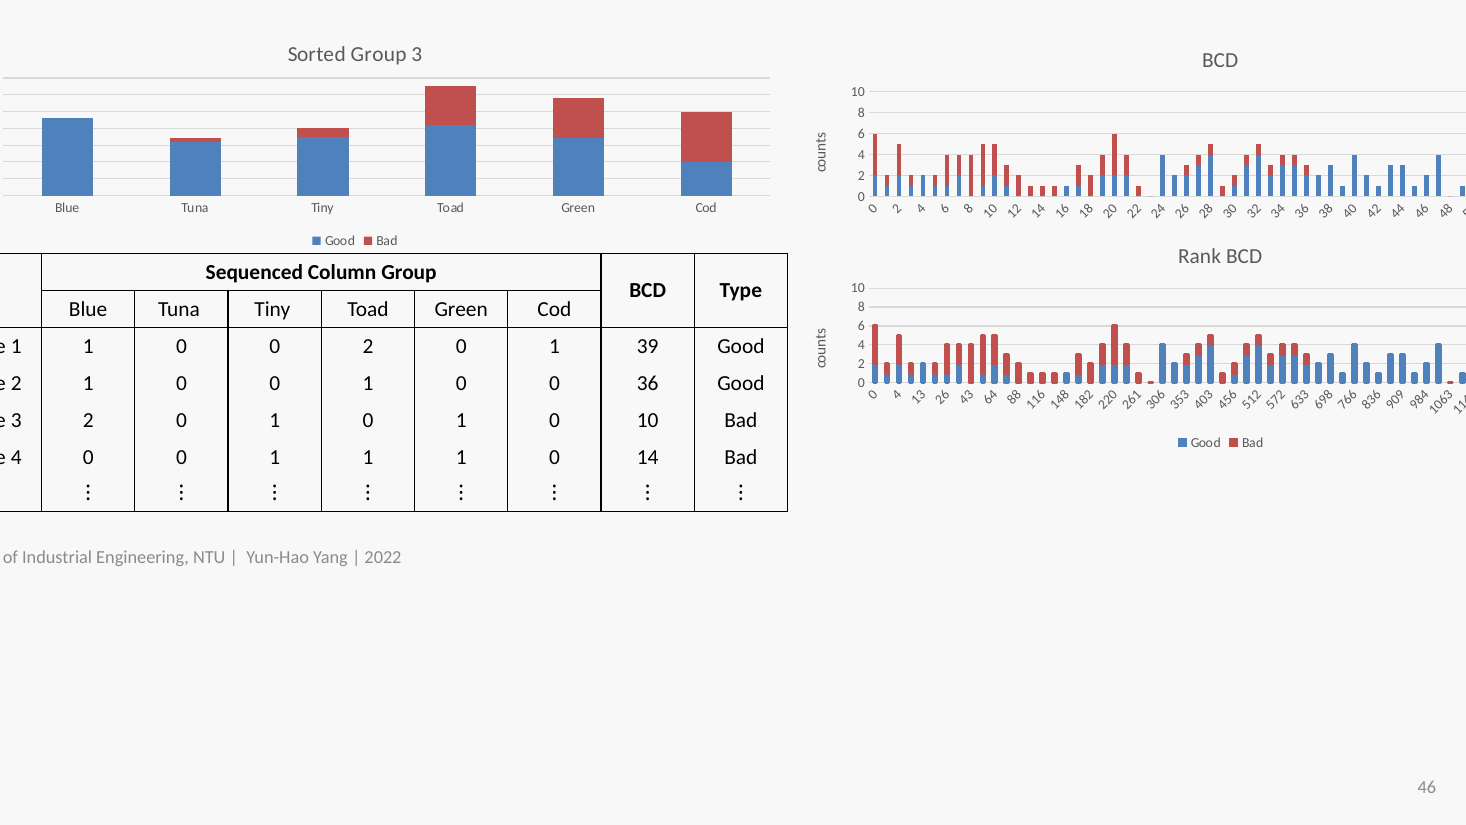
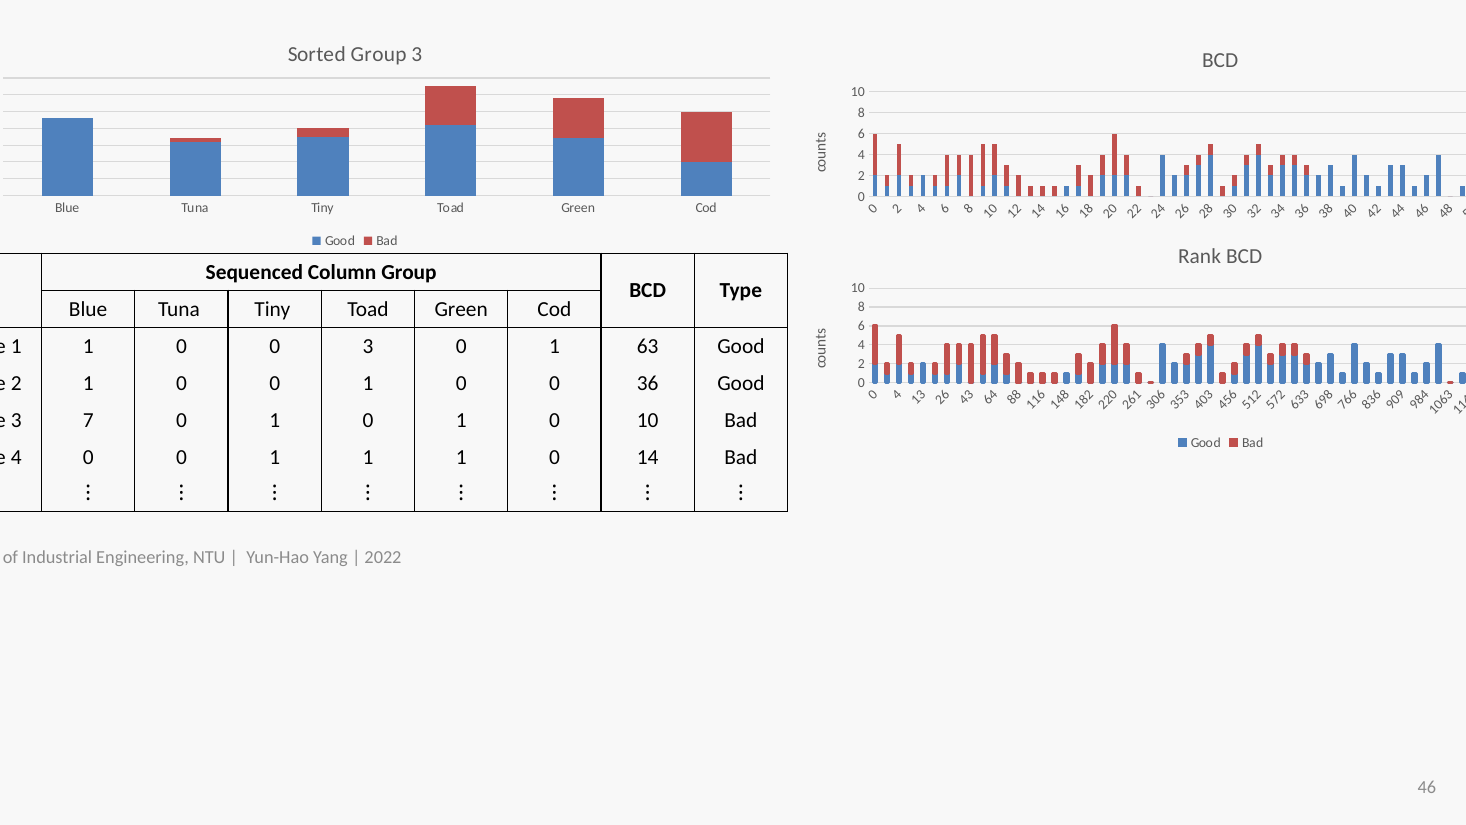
0 0 2: 2 -> 3 (368, 346)
39: 39 -> 63 (648, 346)
2: 2 -> 7 (88, 420)
